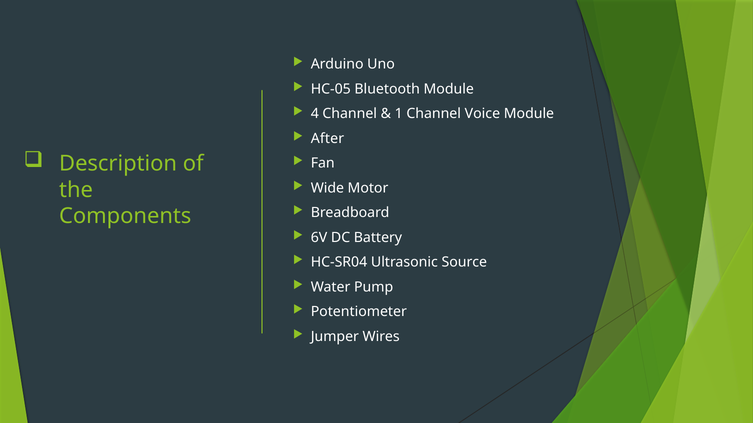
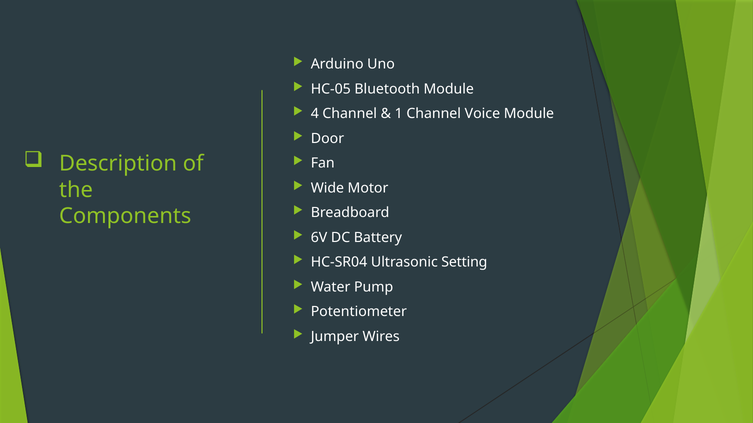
After: After -> Door (327, 139)
Source: Source -> Setting (464, 263)
